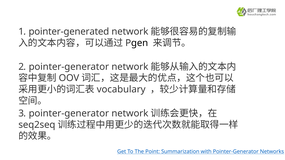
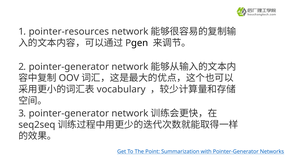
pointer-generated: pointer-generated -> pointer-resources (69, 32)
